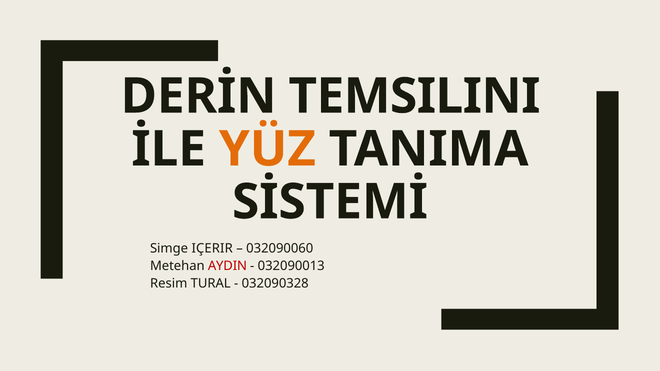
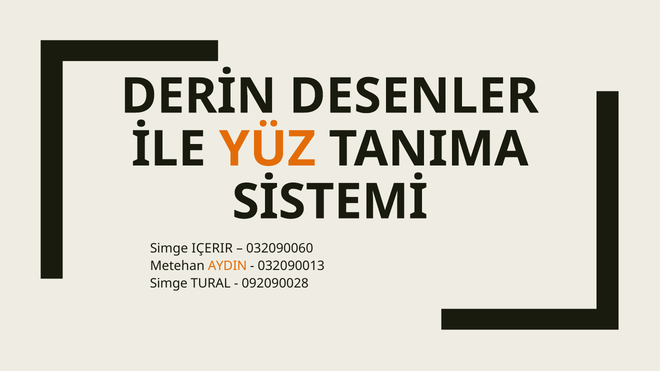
TEMSILINI: TEMSILINI -> DESENLER (414, 96)
AYDIN colour: red -> orange (227, 266)
Resim: Resim -> Simge (169, 283)
032090328: 032090328 -> 092090028 (275, 283)
